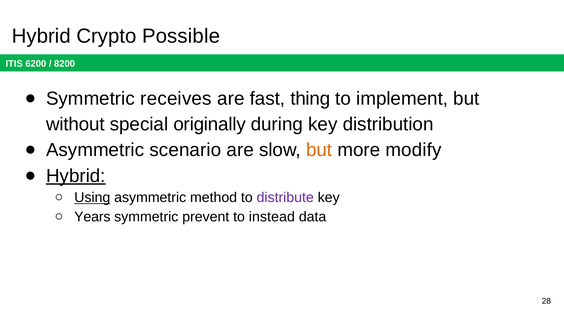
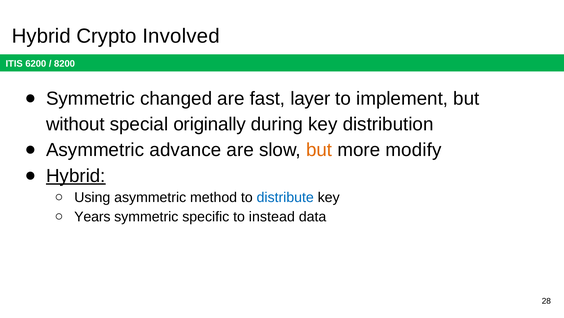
Possible: Possible -> Involved (181, 36)
receives: receives -> changed (176, 98)
thing: thing -> layer (310, 98)
scenario: scenario -> advance (185, 150)
Using underline: present -> none (92, 197)
distribute colour: purple -> blue (285, 197)
prevent: prevent -> specific (206, 216)
